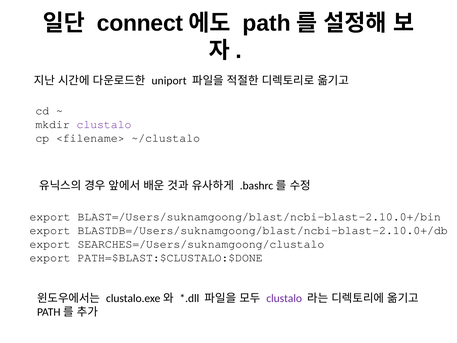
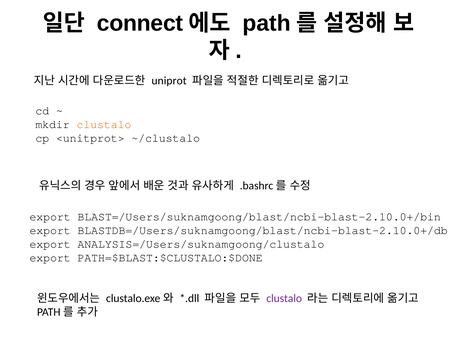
uniport: uniport -> uniprot (169, 81)
clustalo colour: purple -> orange (104, 124)
<filename>: <filename> -> <unitprot> (90, 138)
SEARCHES=/Users/suknamgoong/clustalo: SEARCHES=/Users/suknamgoong/clustalo -> ANALYSIS=/Users/suknamgoong/clustalo (201, 244)
